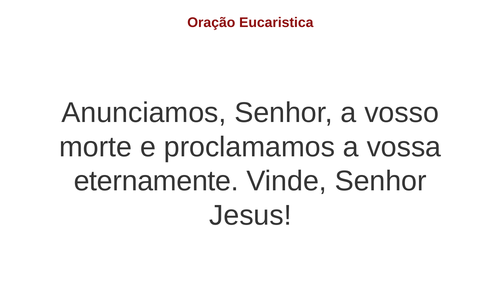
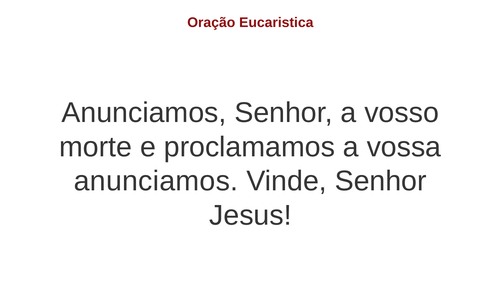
eternamente: eternamente -> anunciamos (156, 181)
